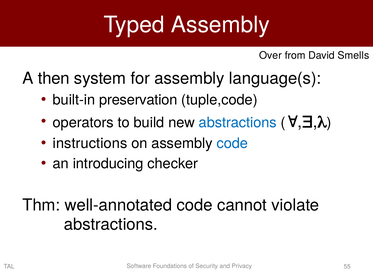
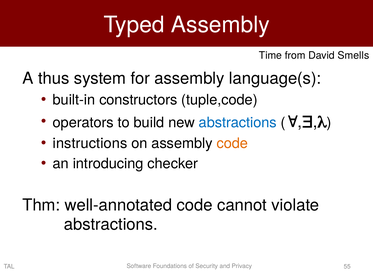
Over: Over -> Time (270, 55)
then: then -> thus (54, 78)
preservation: preservation -> constructors (138, 100)
code colour: blue -> orange (232, 143)
